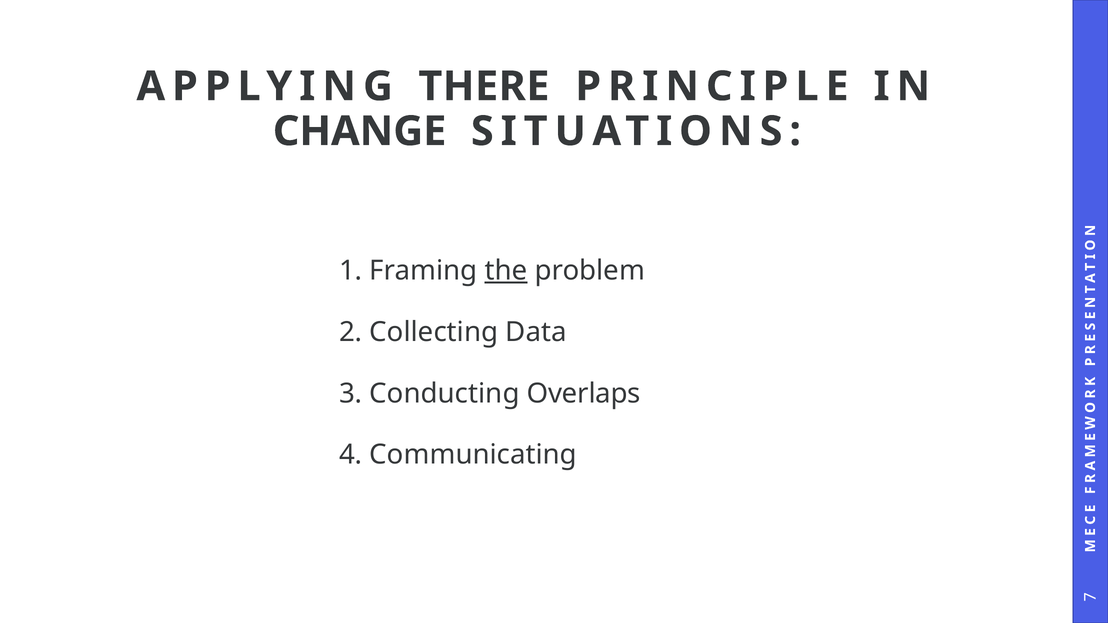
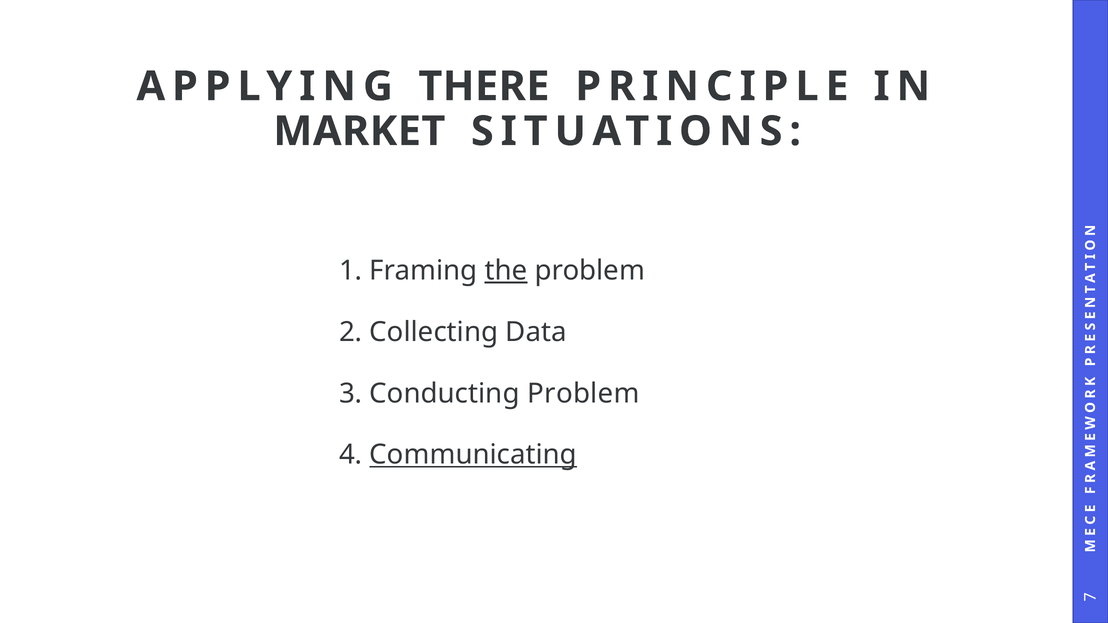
CHANGE: CHANGE -> MARKET (359, 131)
Conducting Overlaps: Overlaps -> Problem (583, 394)
Communicating underline: none -> present (473, 455)
